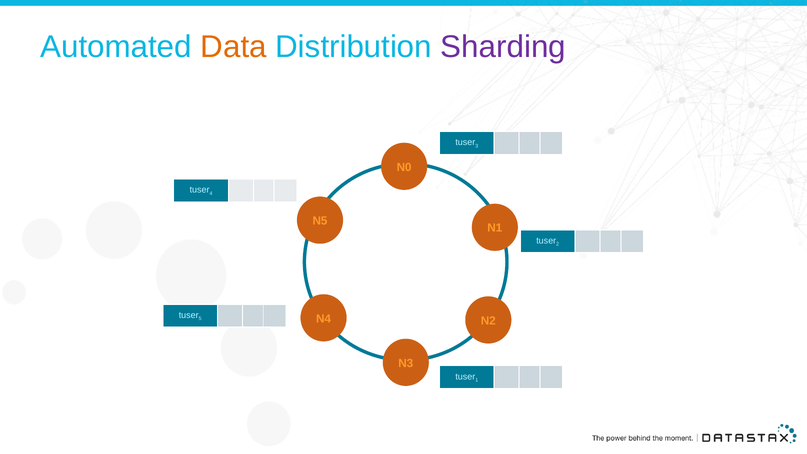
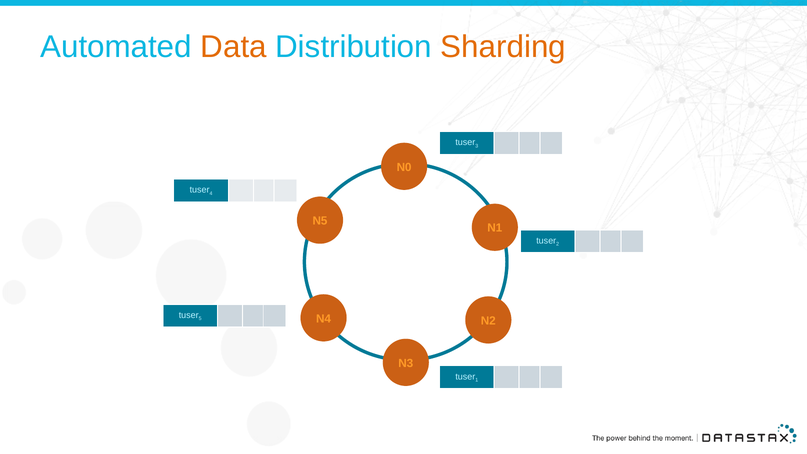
Sharding colour: purple -> orange (503, 47)
